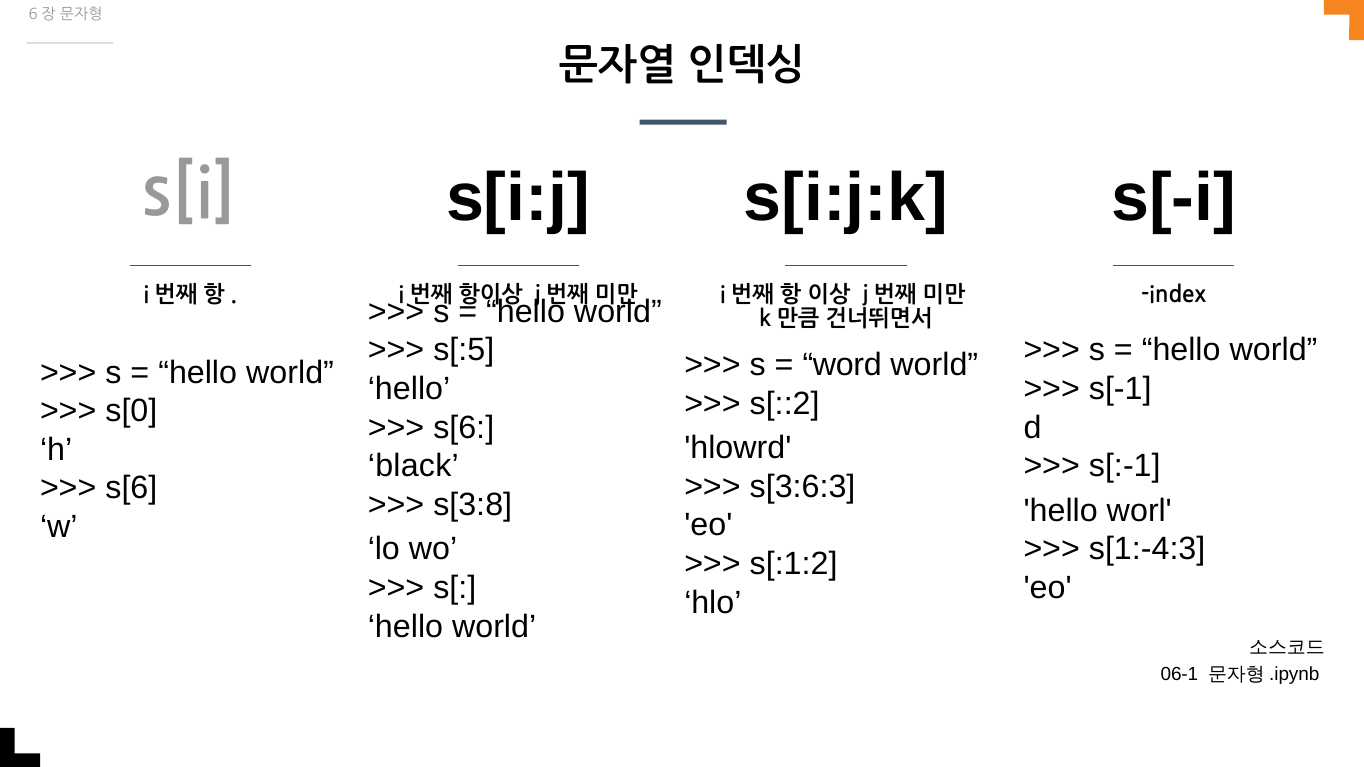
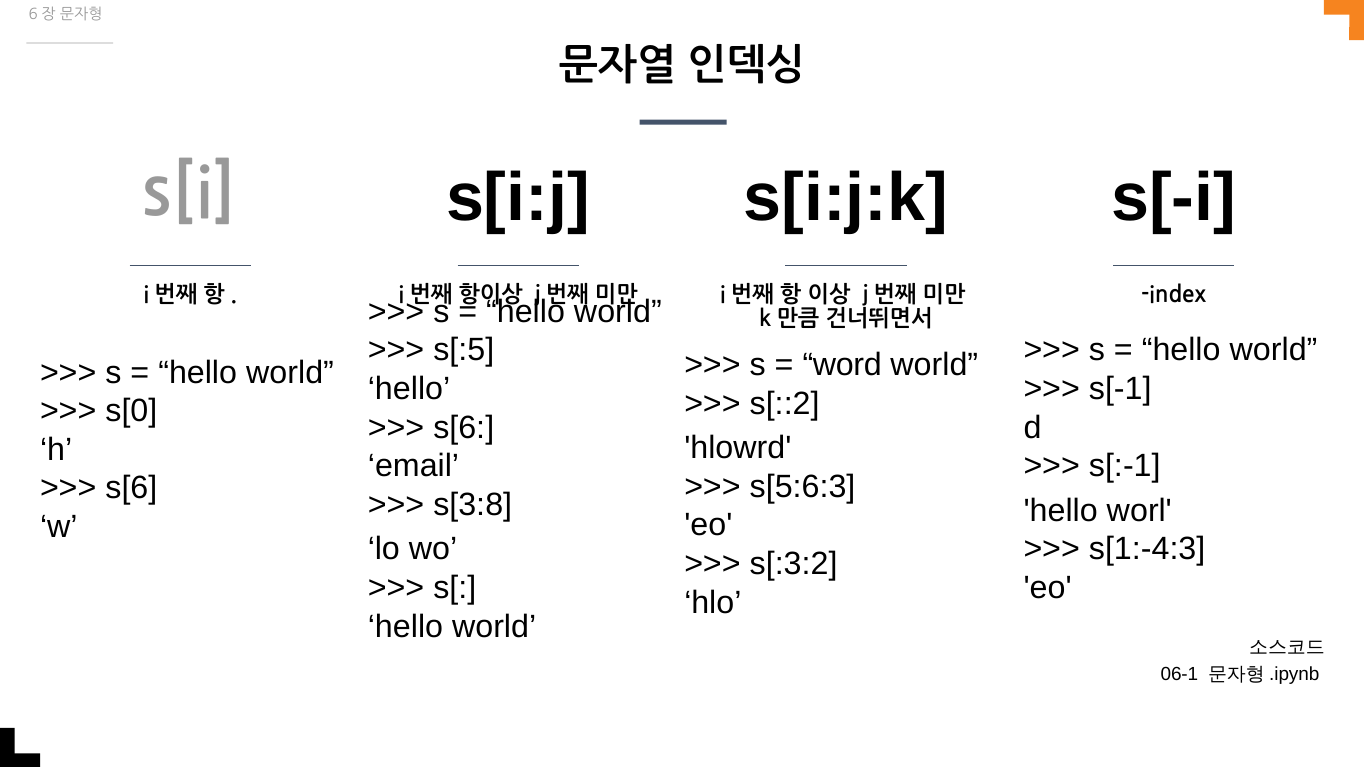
black: black -> email (414, 466)
s[3:6:3: s[3:6:3 -> s[5:6:3 (803, 487)
s[:1:2: s[:1:2 -> s[:3:2 (794, 564)
